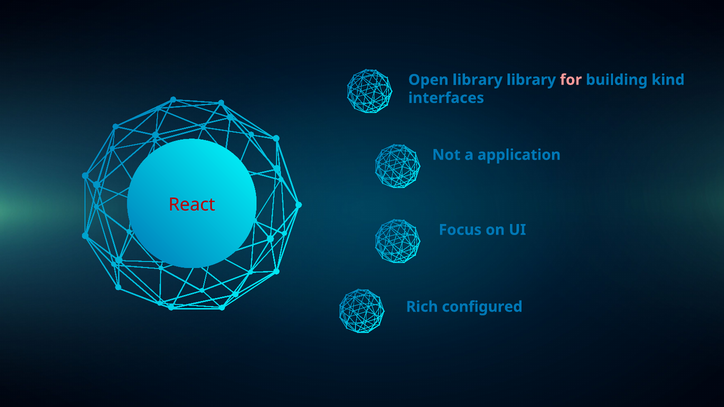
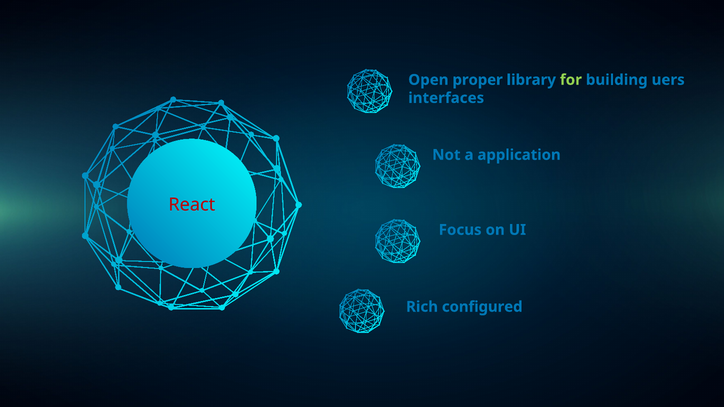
library: library -> proper (478, 80)
for colour: pink -> light green (571, 80)
kind: kind -> uers (668, 80)
